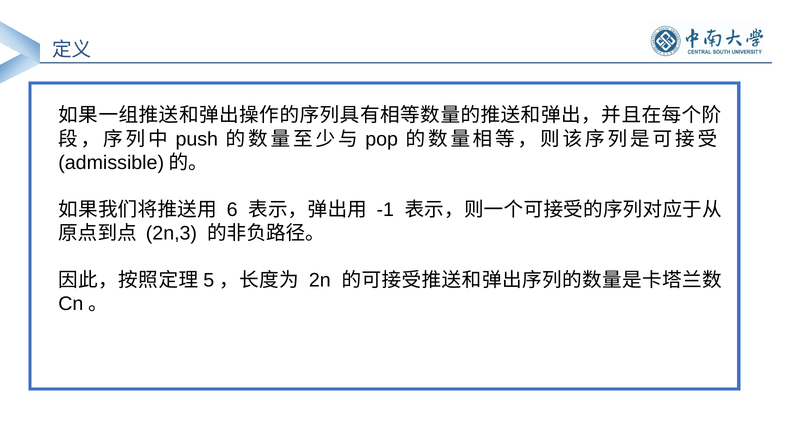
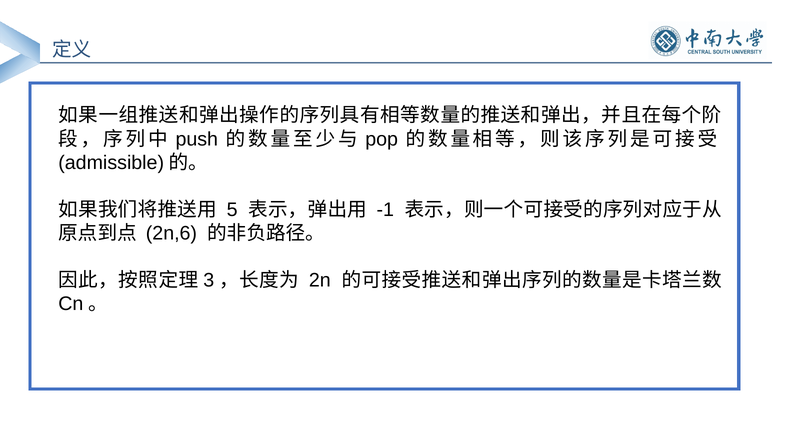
6: 6 -> 5 (232, 210)
2n,3: 2n,3 -> 2n,6 (171, 233)
5: 5 -> 3 (209, 281)
